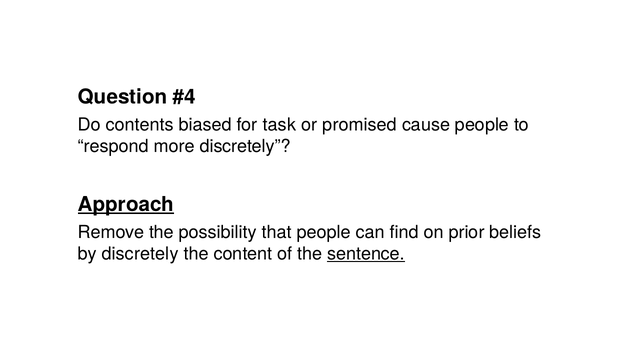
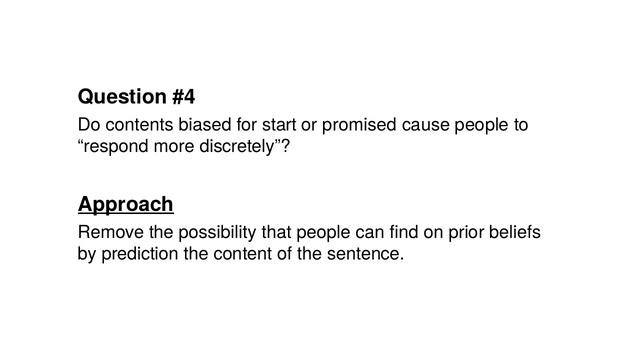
task: task -> start (280, 125)
by discretely: discretely -> prediction (140, 254)
sentence underline: present -> none (366, 254)
